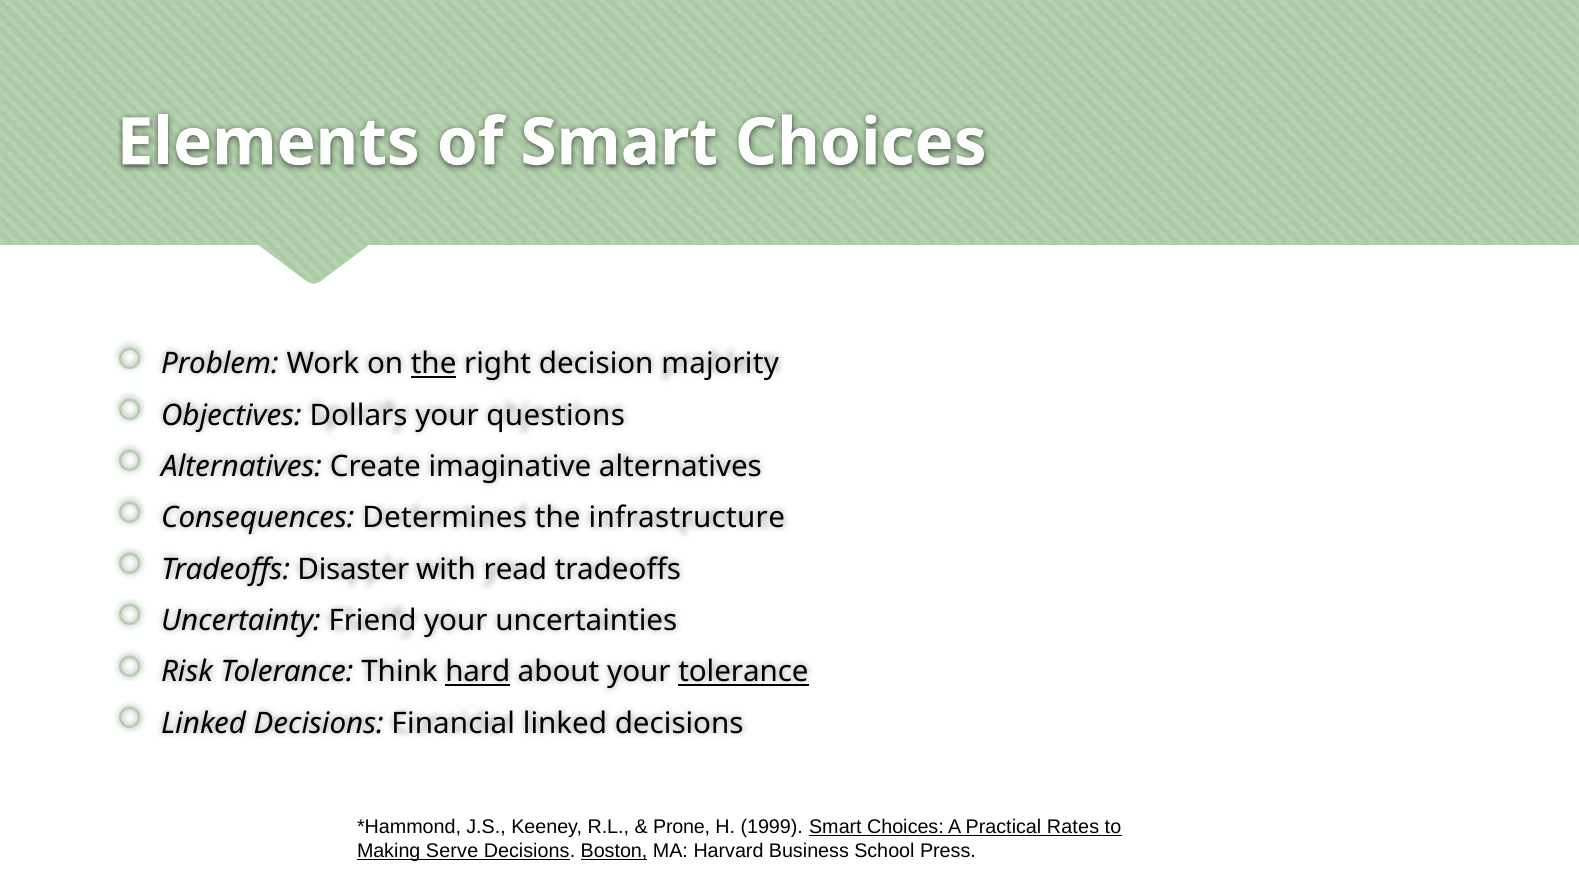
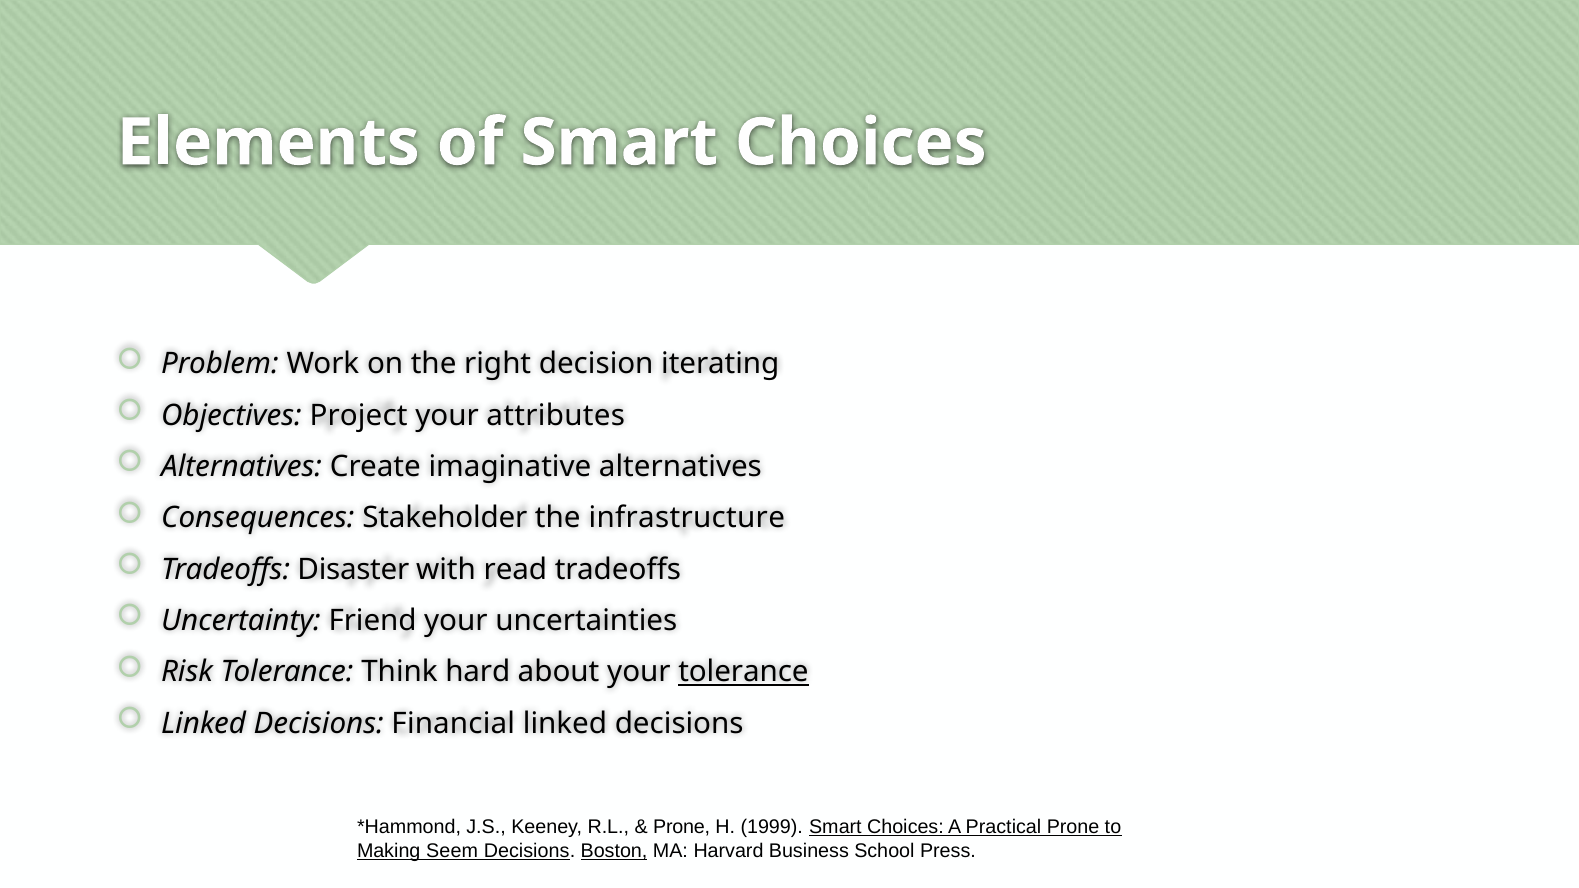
the underline: present -> none (434, 364)
majority: majority -> iterating (720, 364)
Dollars: Dollars -> Project (359, 416)
questions: questions -> attributes (556, 416)
Determines: Determines -> Stakeholder (445, 518)
hard underline: present -> none (478, 672)
Practical Rates: Rates -> Prone (1073, 827)
Serve: Serve -> Seem (452, 851)
